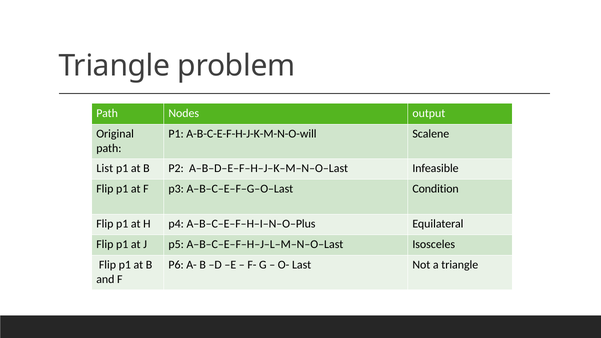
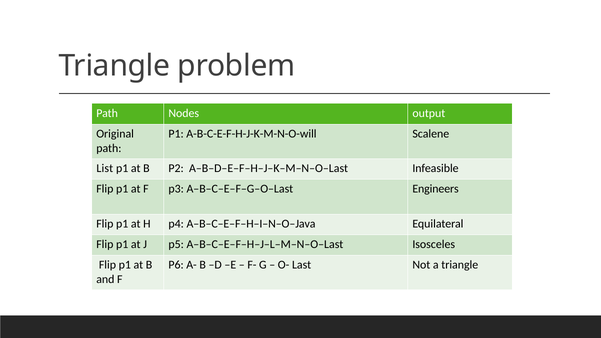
Condition: Condition -> Engineers (436, 189)
A–B–C–E–F–H–I–N–O–Plus: A–B–C–E–F–H–I–N–O–Plus -> A–B–C–E–F–H–I–N–O–Java (251, 224)
